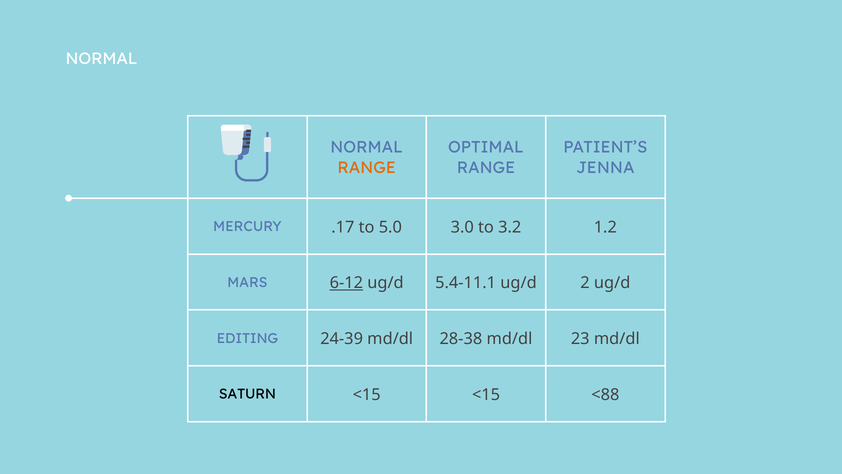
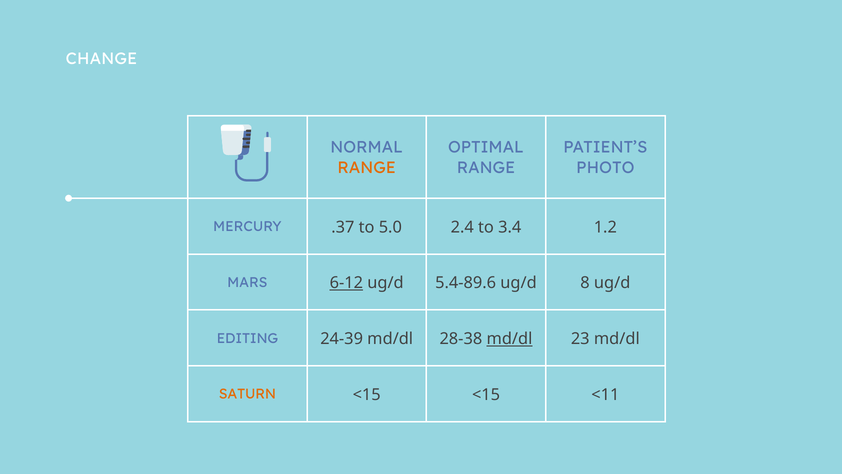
NORMAL: NORMAL -> CHANGE (101, 59)
JENNA: JENNA -> PHOTO (605, 168)
.17: .17 -> .37 (343, 227)
3.0: 3.0 -> 2.4 (462, 227)
3.2: 3.2 -> 3.4 (510, 227)
5.4-11.1: 5.4-11.1 -> 5.4-89.6 (466, 283)
2: 2 -> 8 (585, 283)
md/dl underline: none -> present (509, 339)
SATURN colour: black -> orange (247, 394)
<88: <88 -> <11 (605, 394)
